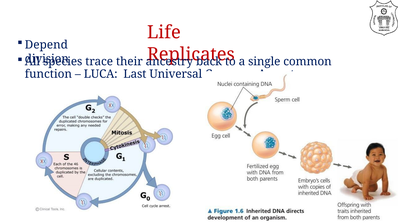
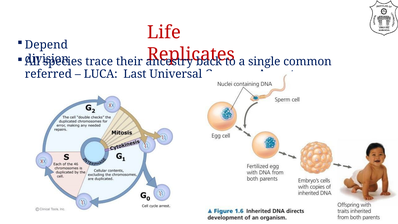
function: function -> referred (48, 74)
